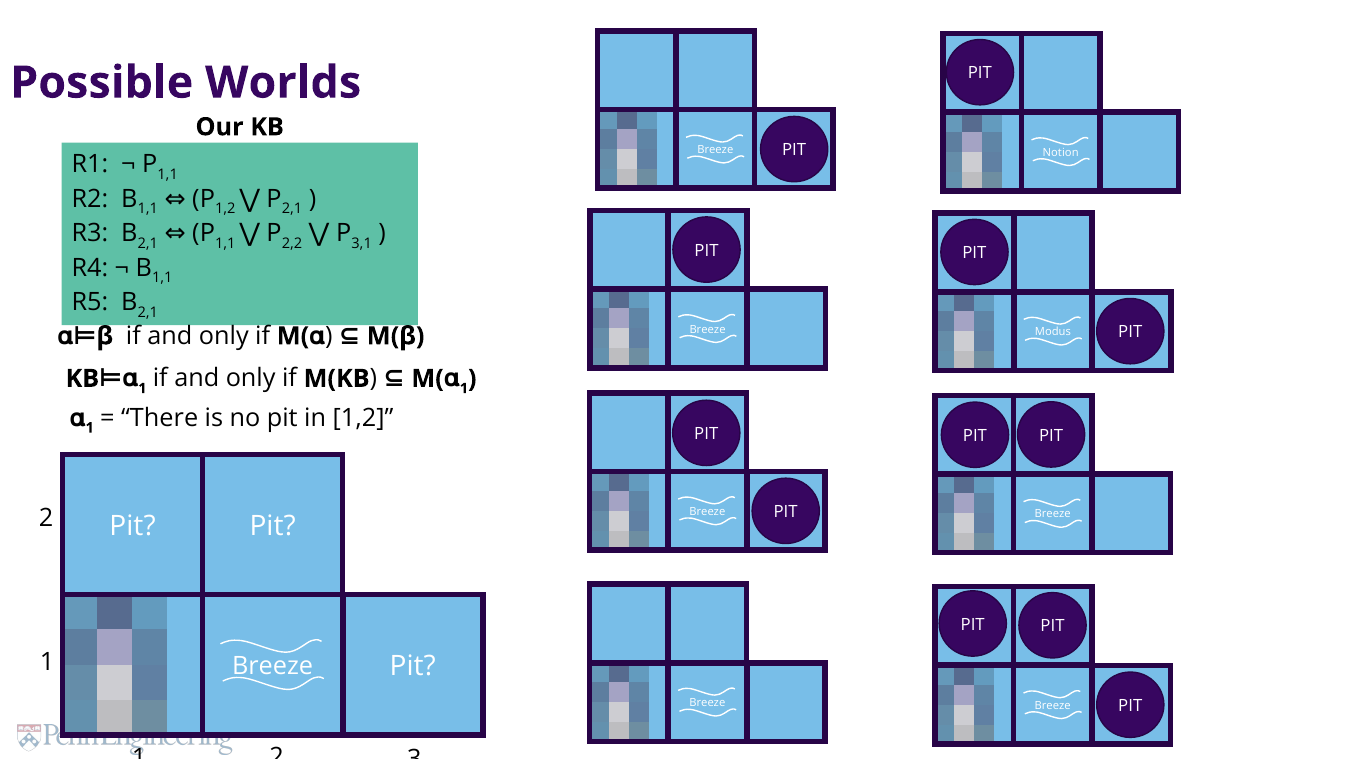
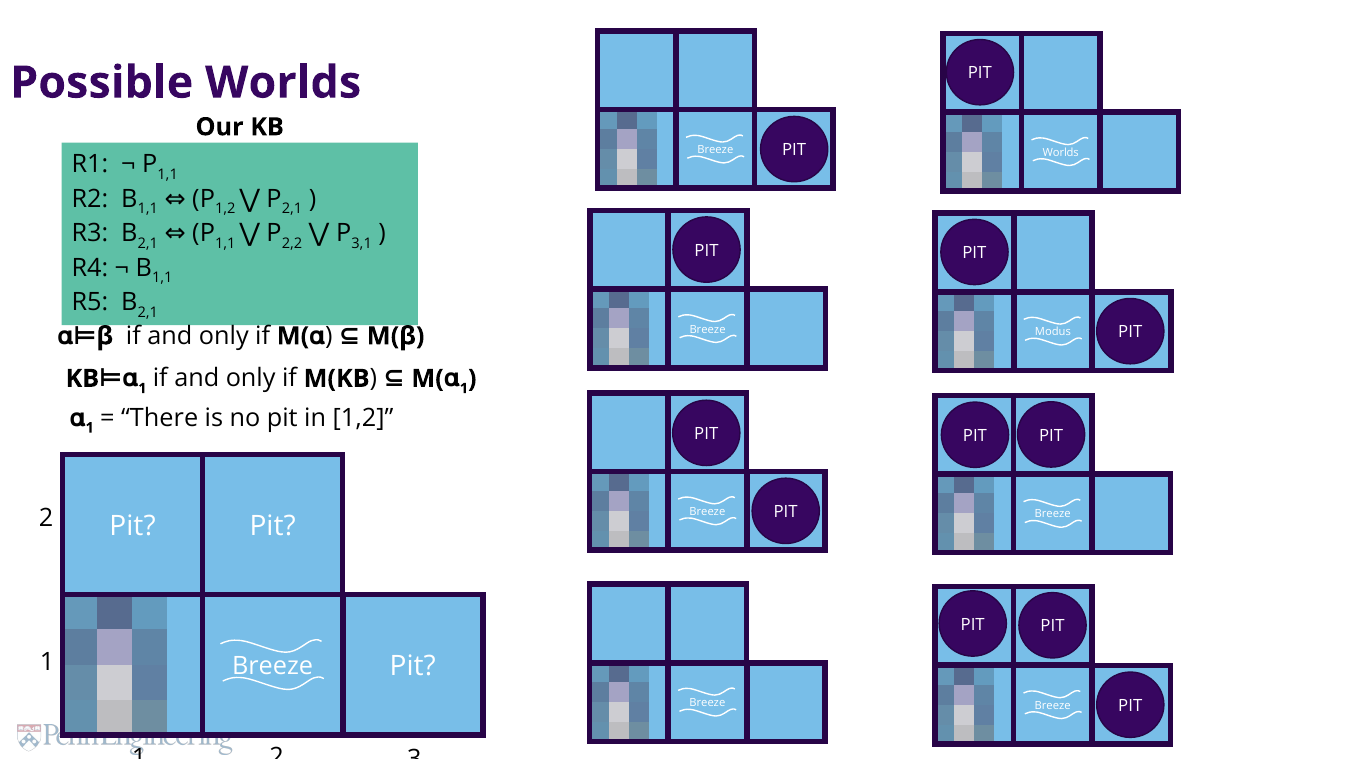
Notion: Notion -> Worlds (1061, 152)
